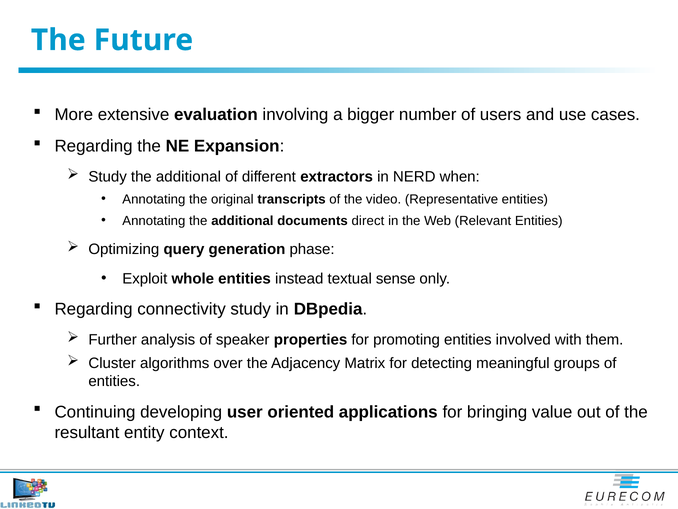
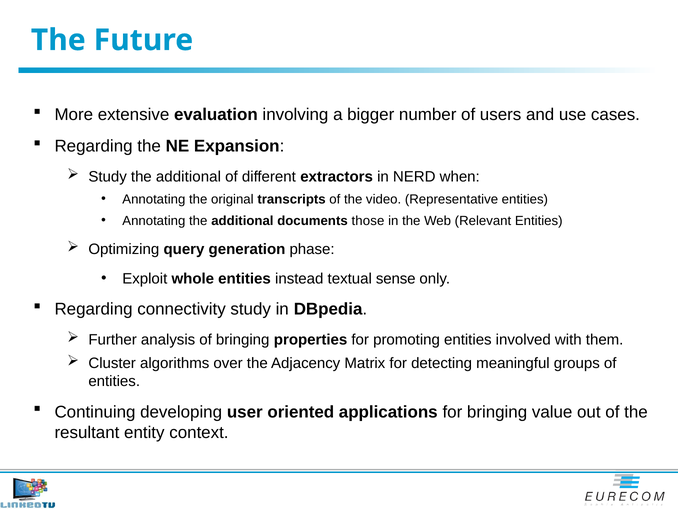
direct: direct -> those (368, 221)
of speaker: speaker -> bringing (243, 339)
